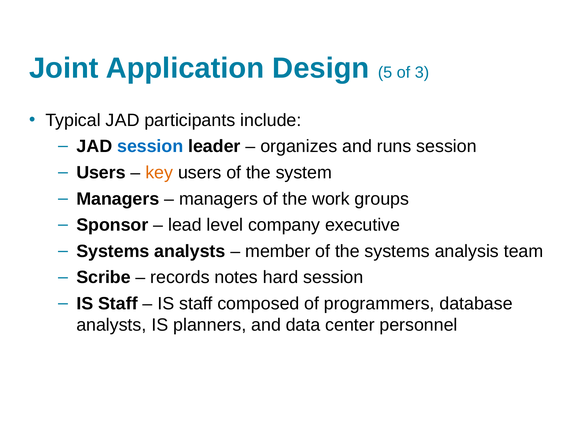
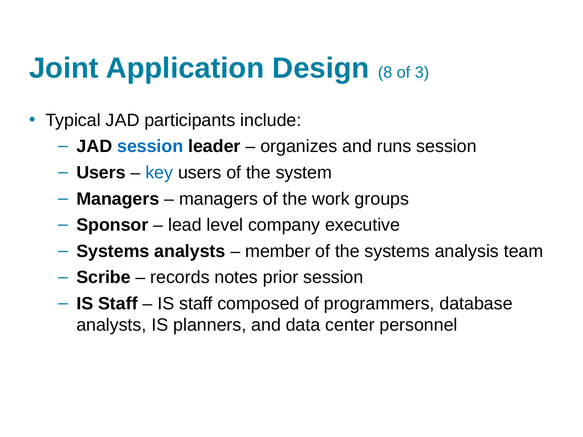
5: 5 -> 8 (385, 72)
key colour: orange -> blue (159, 173)
hard: hard -> prior (281, 278)
